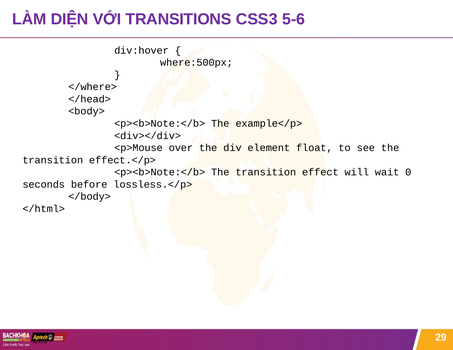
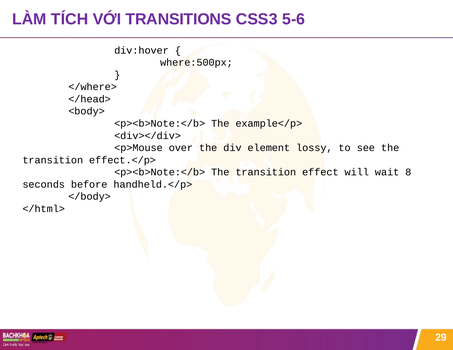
DIỆN: DIỆN -> TÍCH (70, 19)
float: float -> lossy (314, 148)
0: 0 -> 8 (408, 172)
lossless.</p>: lossless.</p> -> handheld.</p> (153, 184)
